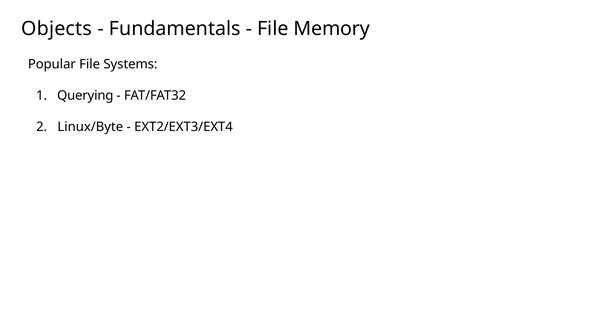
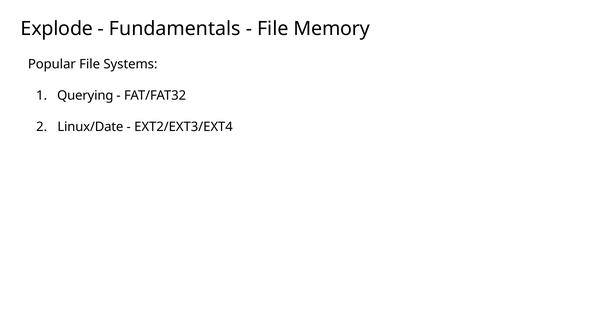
Objects: Objects -> Explode (57, 29)
Linux/Byte: Linux/Byte -> Linux/Date (90, 127)
